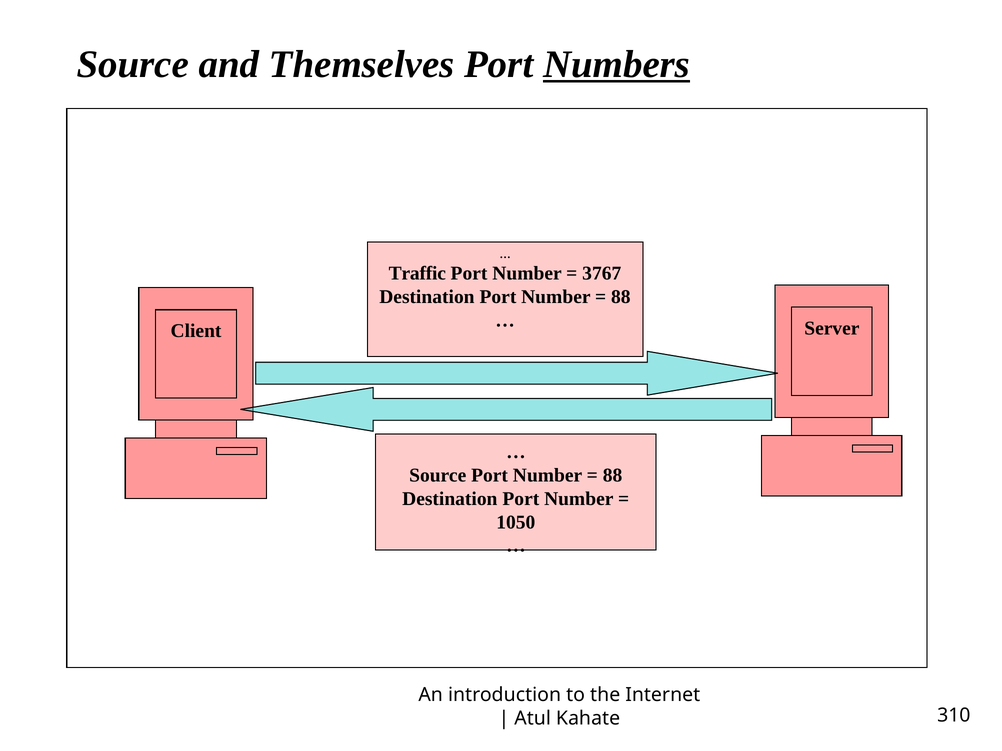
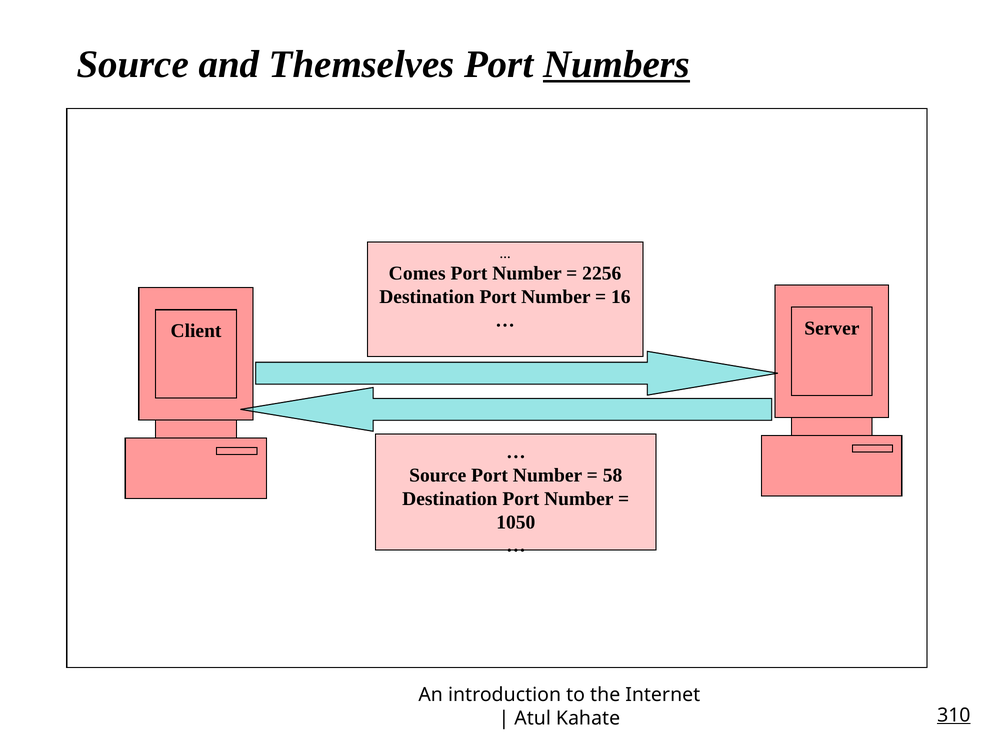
Traffic: Traffic -> Comes (417, 274)
3767: 3767 -> 2256 (602, 274)
88: 88 -> 16 (621, 297)
88: 88 -> 58 (613, 476)
310 underline: none -> present (954, 716)
